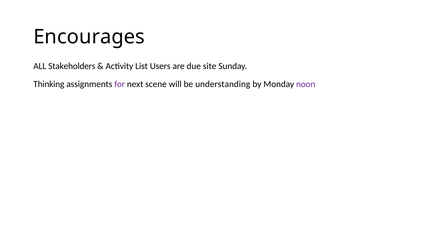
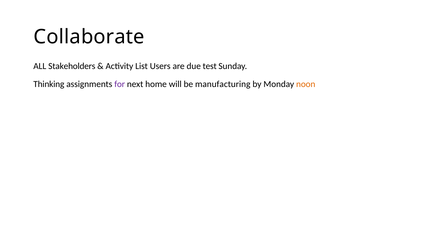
Encourages: Encourages -> Collaborate (89, 37)
site: site -> test (210, 66)
scene: scene -> home (156, 84)
understanding: understanding -> manufacturing (223, 84)
noon colour: purple -> orange (306, 84)
